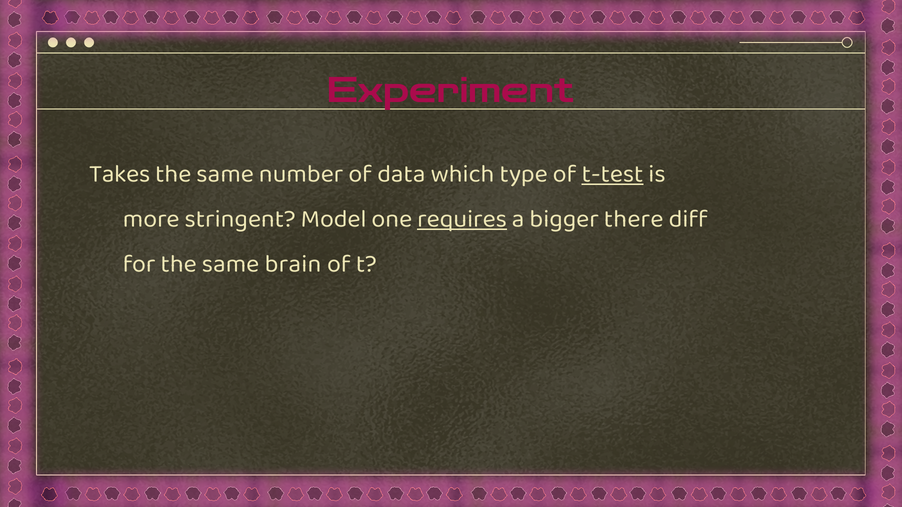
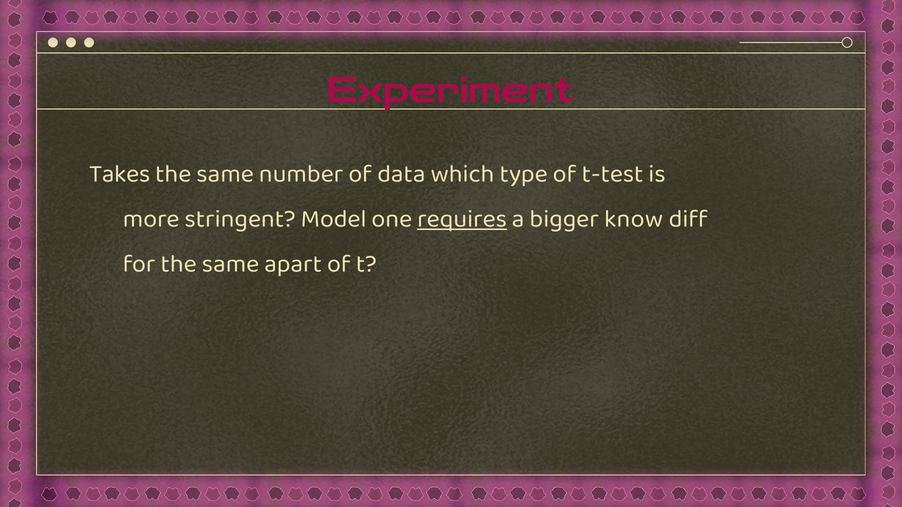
t-test underline: present -> none (613, 174)
there: there -> know (634, 219)
brain: brain -> apart (293, 264)
